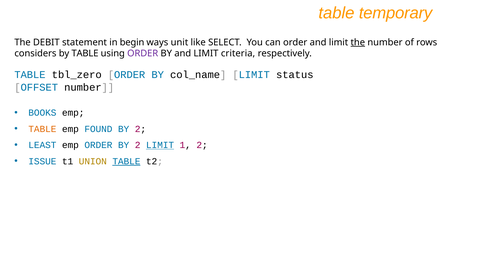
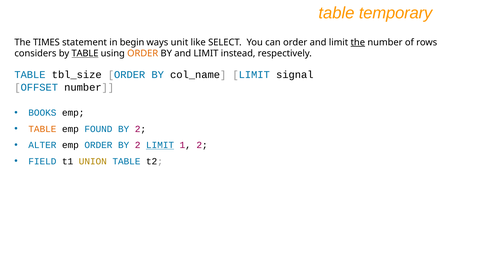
DEBIT: DEBIT -> TIMES (46, 42)
TABLE underline: none -> present (85, 54)
ORDER colour: purple -> orange (143, 54)
criteria: criteria -> instead (238, 54)
tbl_zero: tbl_zero -> tbl_size (77, 75)
status: status -> signal (295, 75)
LEAST: LEAST -> ALTER (42, 145)
ISSUE: ISSUE -> FIELD (42, 161)
TABLE underline: present -> none (126, 161)
